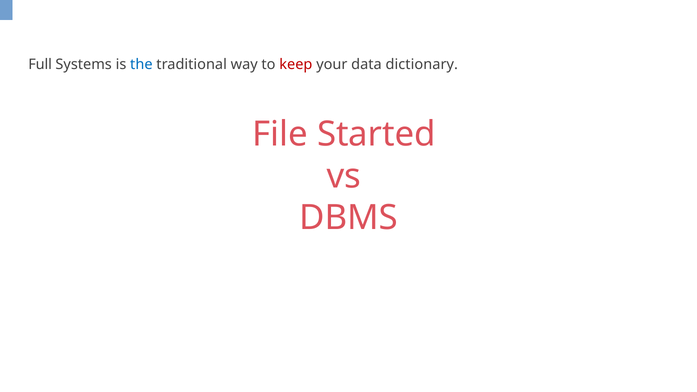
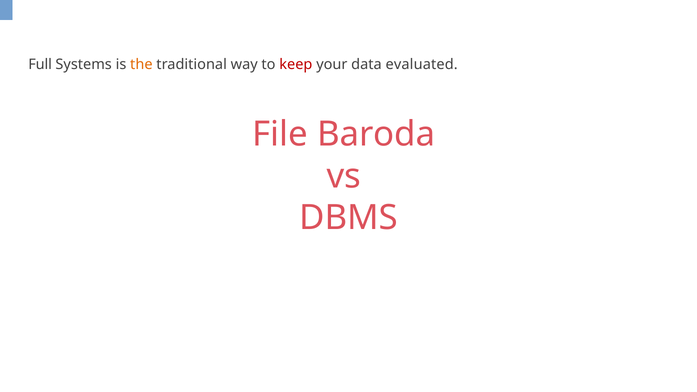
the colour: blue -> orange (141, 64)
dictionary: dictionary -> evaluated (422, 64)
Started: Started -> Baroda (376, 134)
